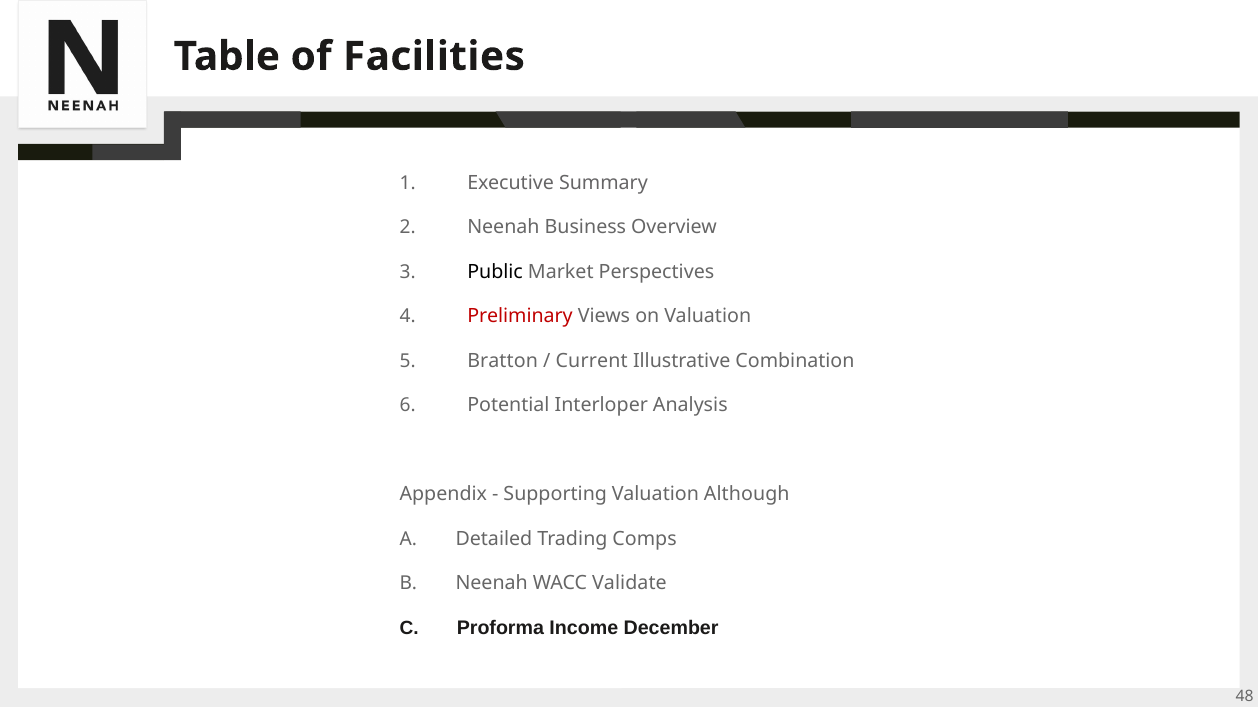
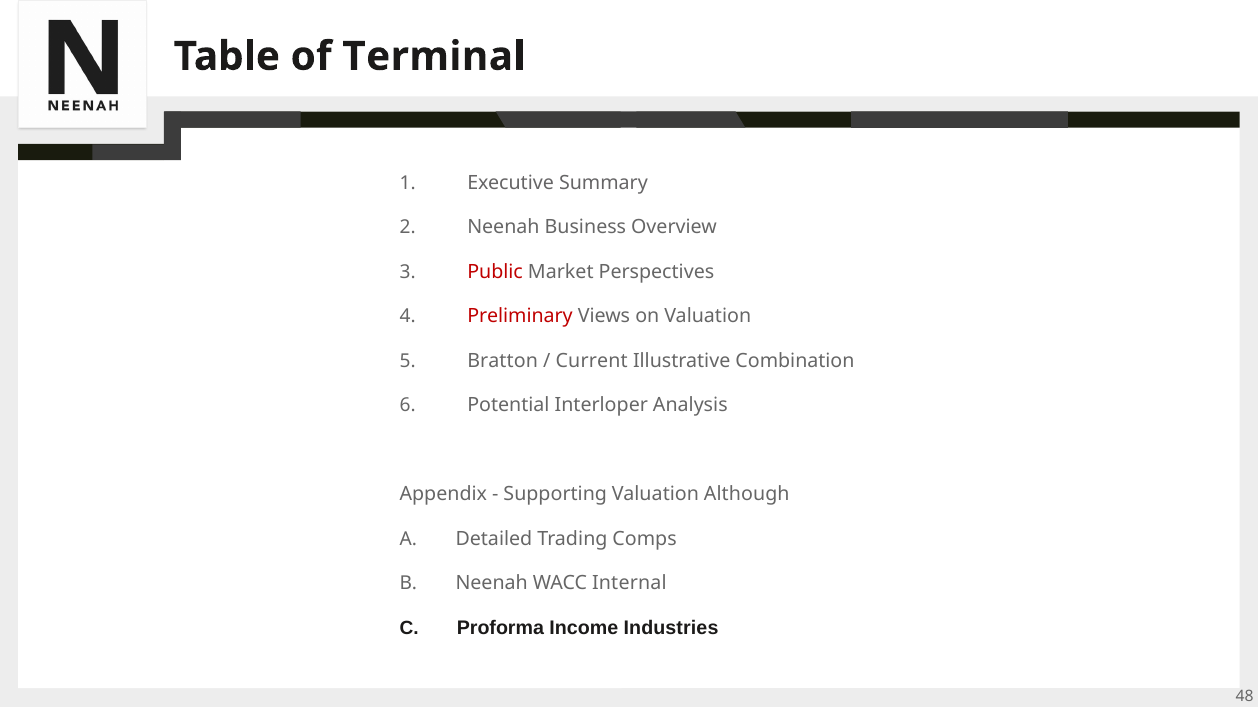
Facilities: Facilities -> Terminal (434, 56)
Public colour: black -> red (495, 272)
Validate: Validate -> Internal (629, 584)
December: December -> Industries (671, 629)
